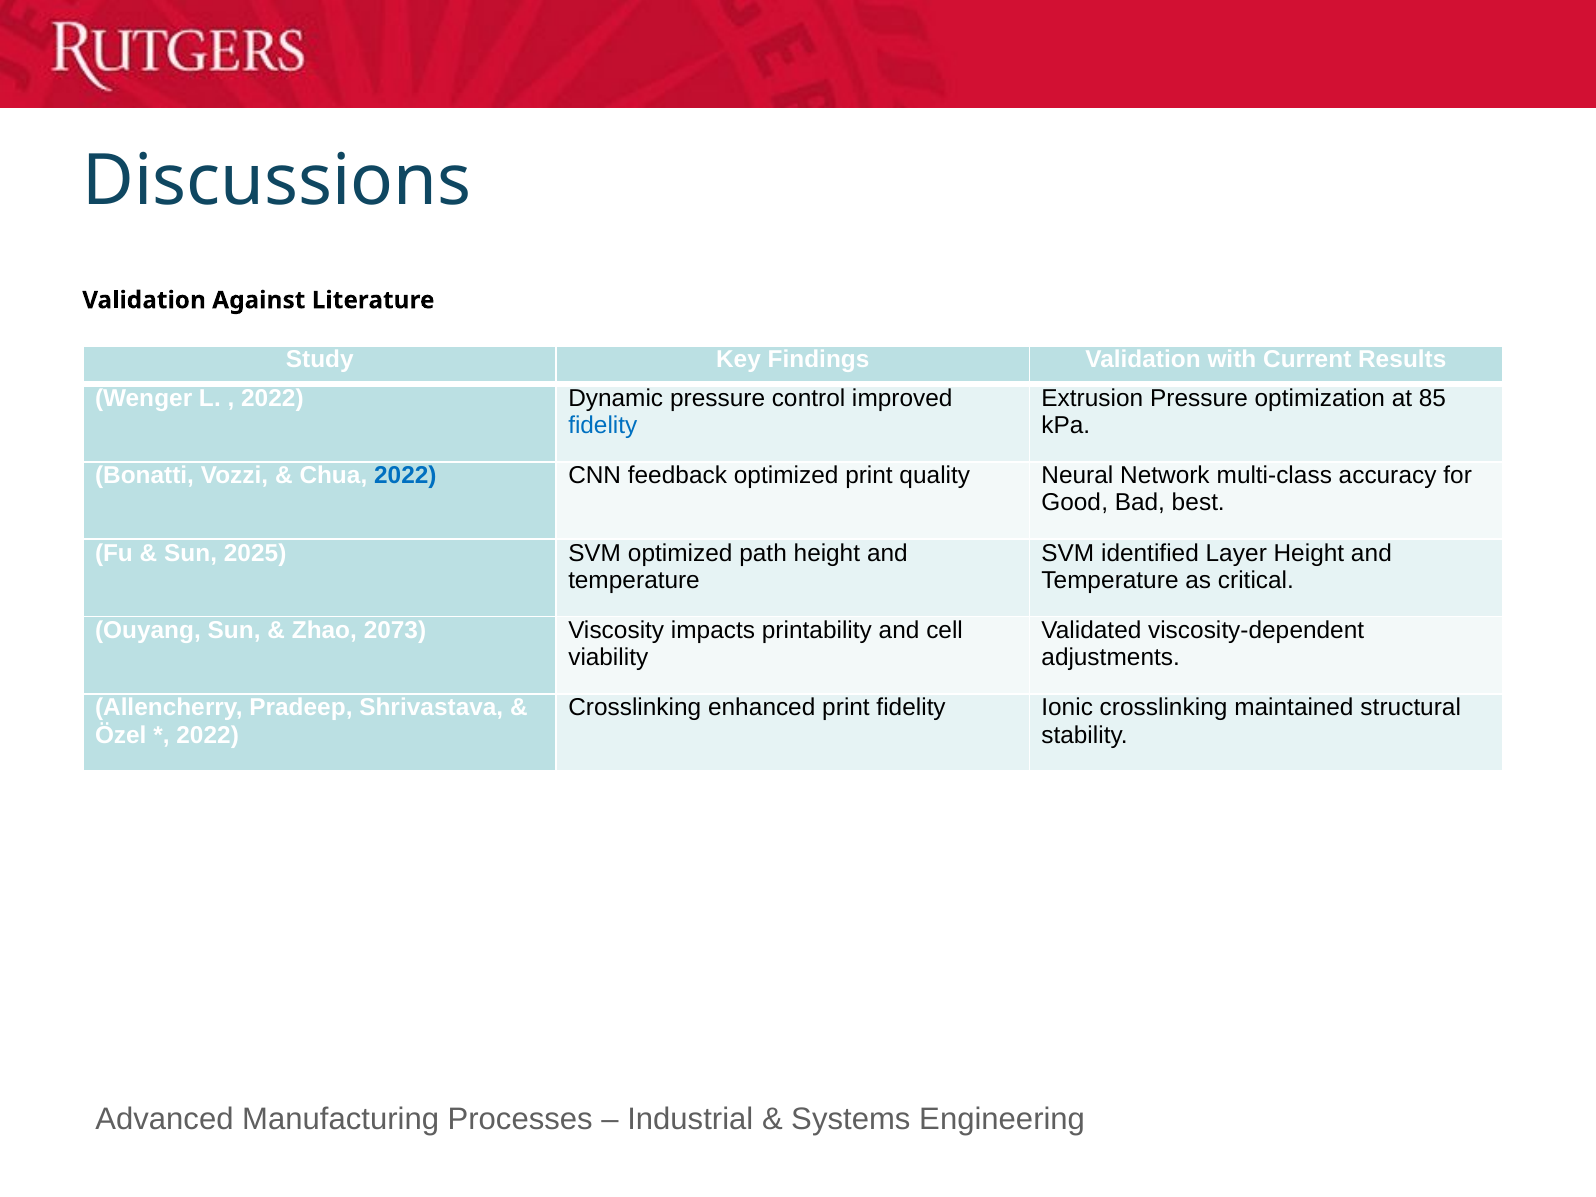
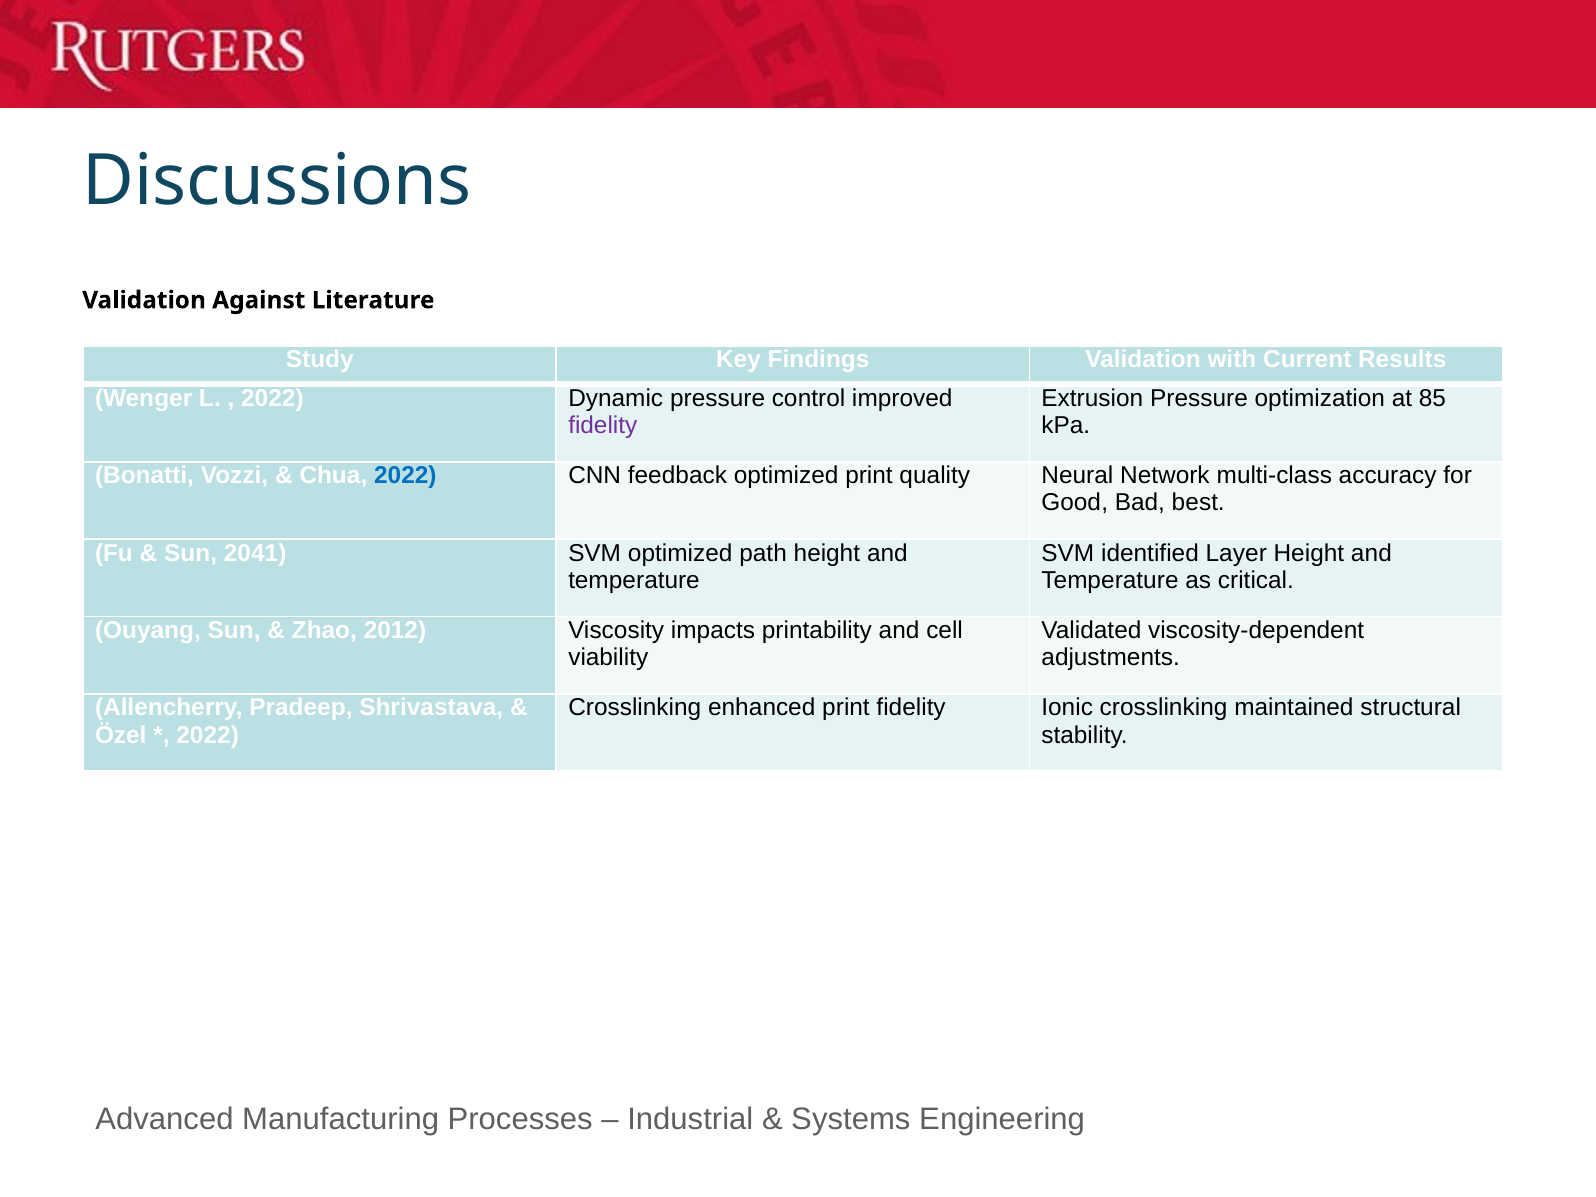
fidelity colour: blue -> purple (603, 426)
2025: 2025 -> 2041 (255, 553)
2073: 2073 -> 2012 (395, 630)
